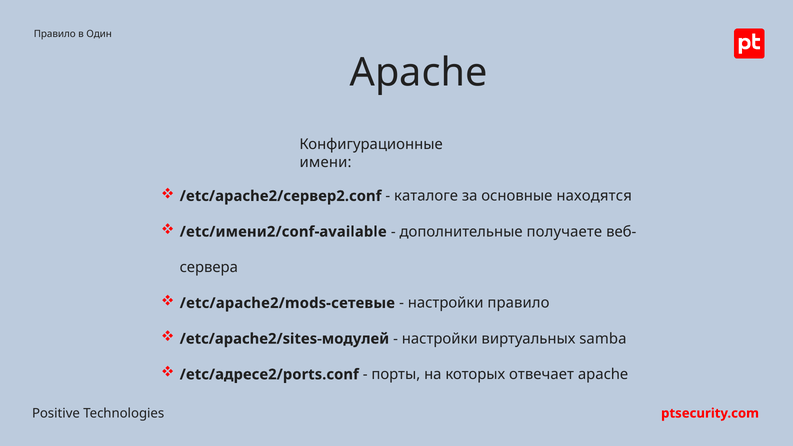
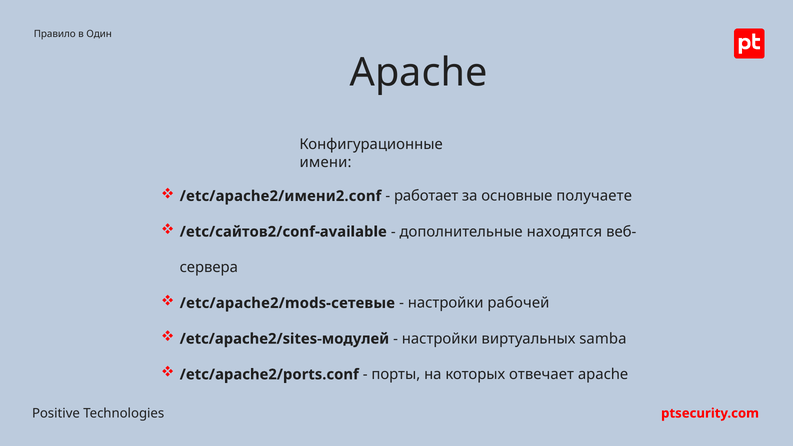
/etc/apache2/сервер2.conf: /etc/apache2/сервер2.conf -> /etc/apache2/имени2.conf (281, 196)
каталоге: каталоге -> работает (426, 196)
находятся: находятся -> получаете (594, 196)
/etc/имени2/conf-available: /etc/имени2/conf-available -> /etc/сайтов2/conf-available (283, 232)
получаете: получаете -> находятся (564, 232)
настройки правило: правило -> рабочей (518, 303)
/etc/адресе2/ports.conf: /etc/адресе2/ports.conf -> /etc/apachе2/ports.conf (269, 374)
